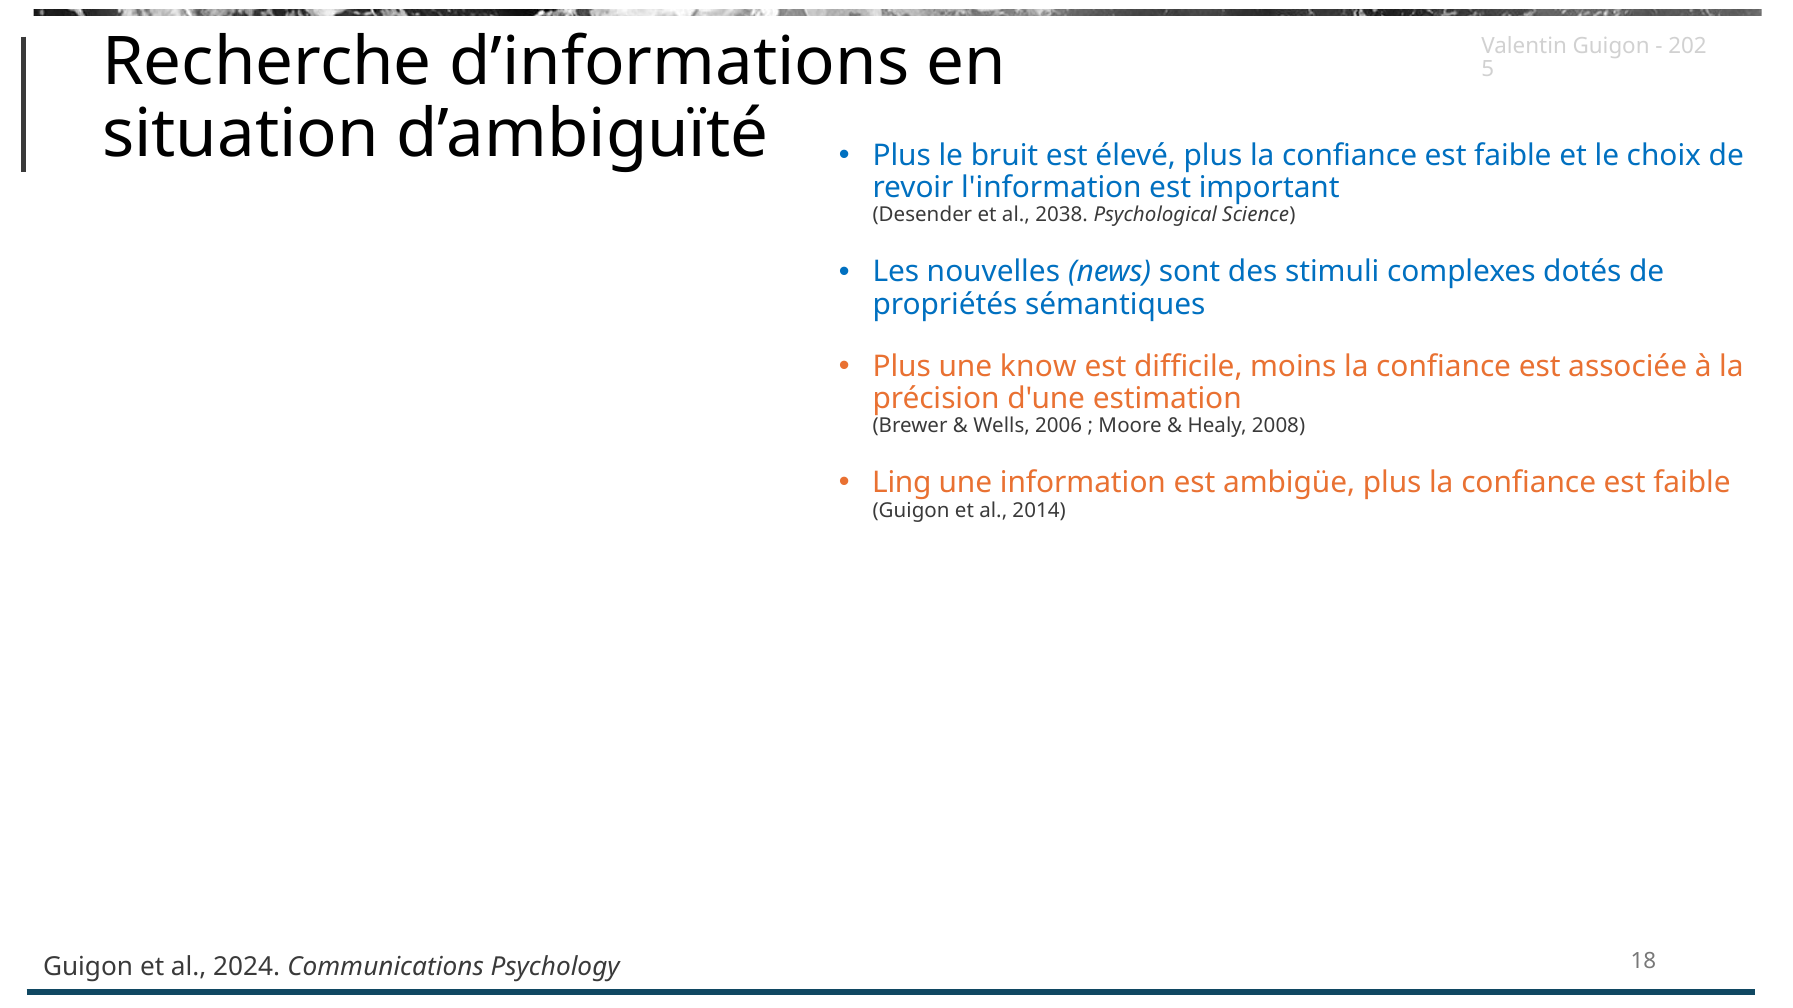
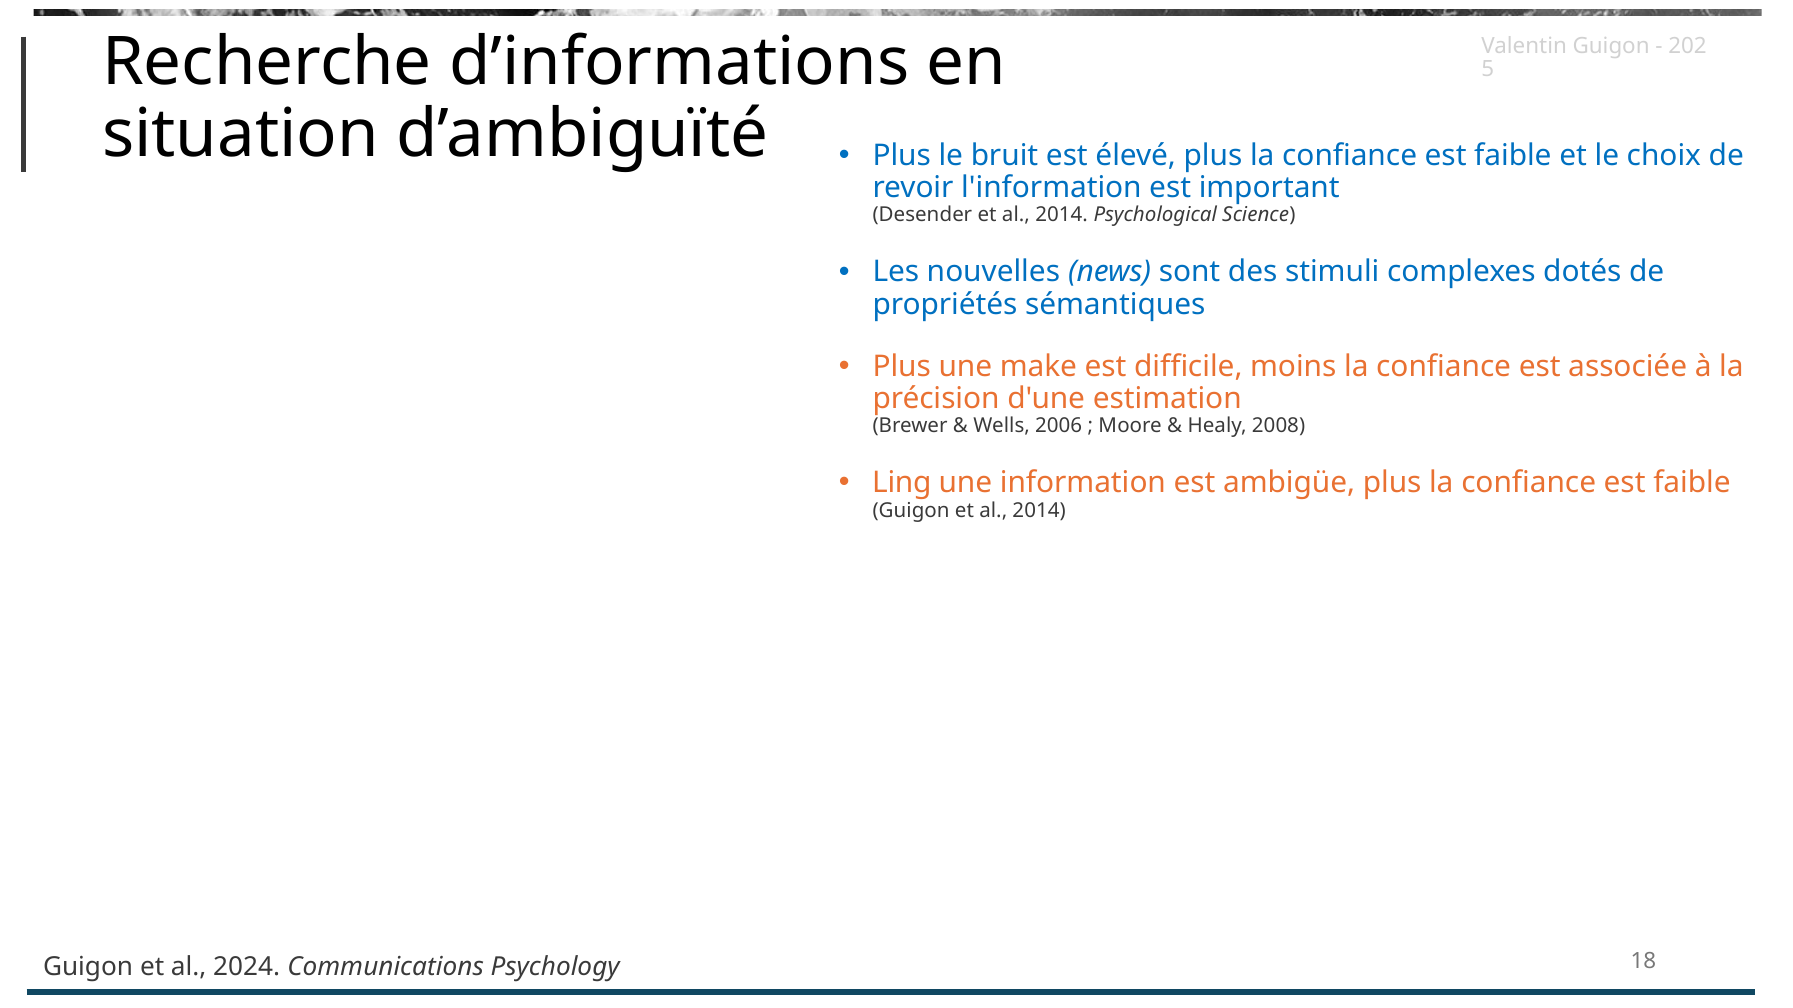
Desender et al 2038: 2038 -> 2014 (1062, 215)
know: know -> make (1038, 367)
